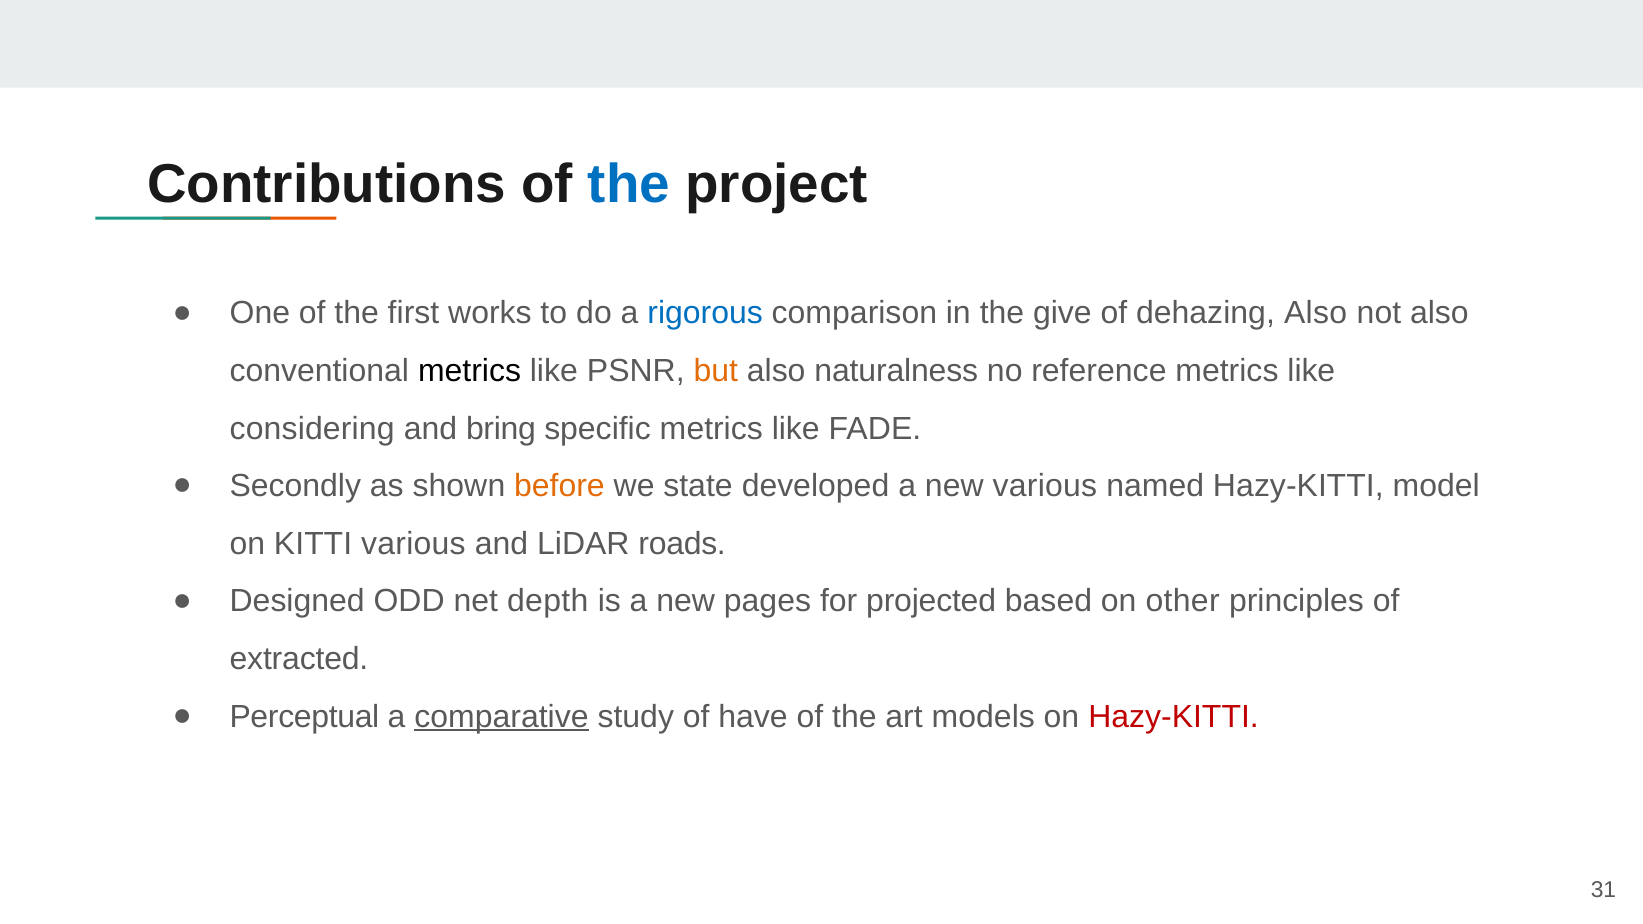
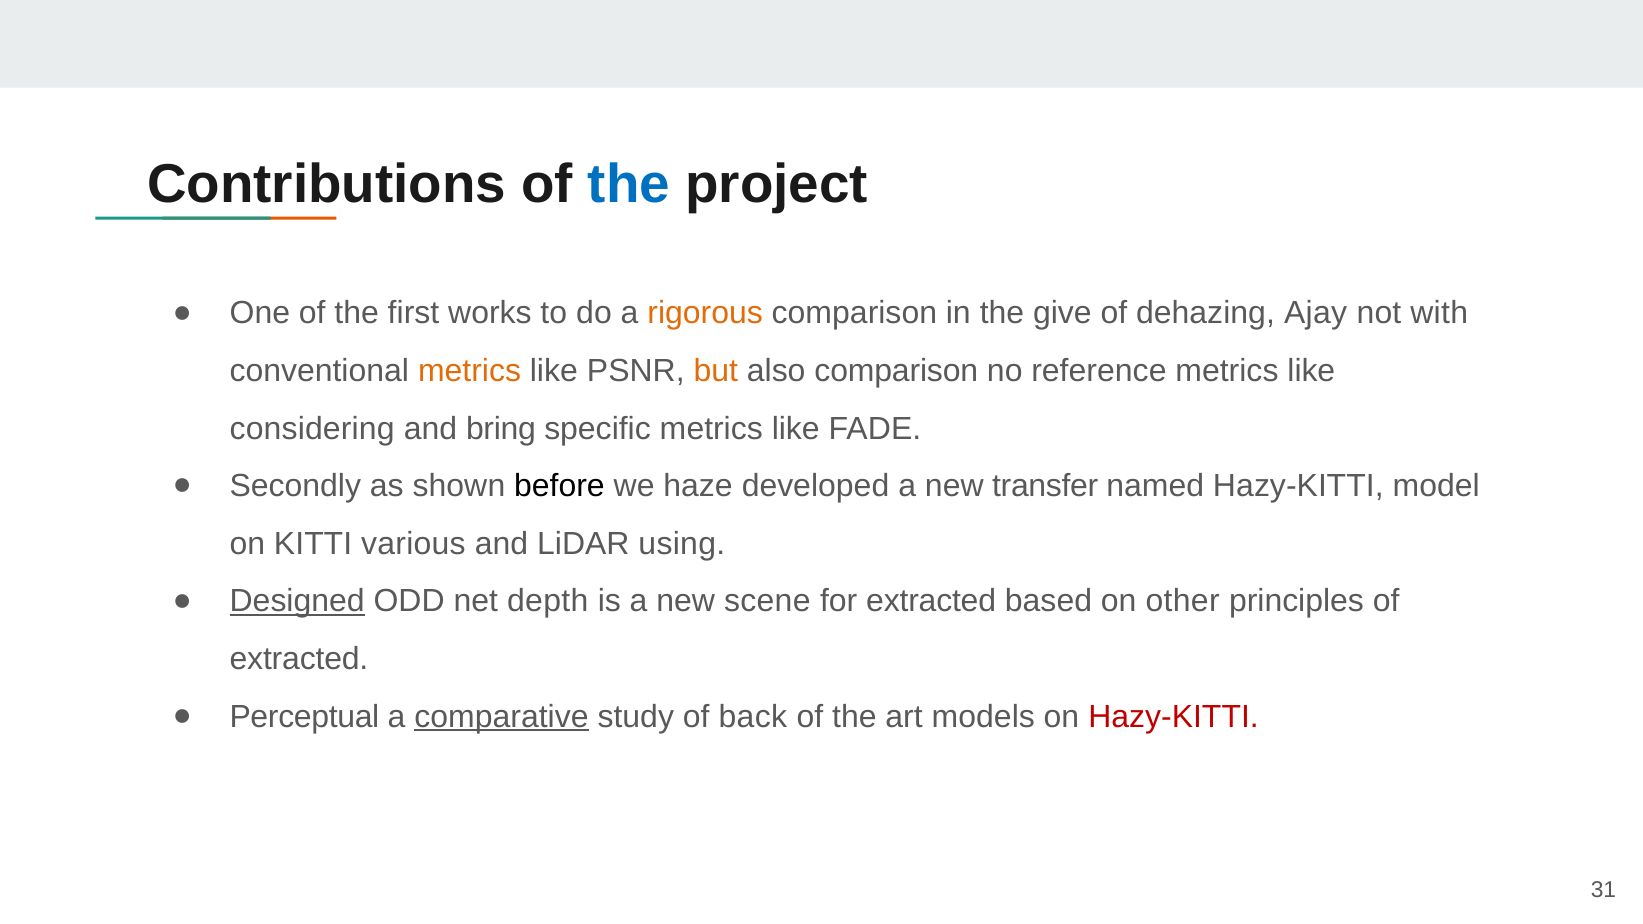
rigorous colour: blue -> orange (705, 313)
dehazing Also: Also -> Ajay (1316, 313)
not also: also -> with (1439, 313)
metrics colour: black -> orange (470, 371)
also naturalness: naturalness -> comparison (896, 371)
before colour: orange -> black (559, 486)
state: state -> haze (698, 486)
new various: various -> transfer (1045, 486)
roads: roads -> using (682, 544)
Designed underline: none -> present (297, 602)
pages: pages -> scene (767, 602)
for projected: projected -> extracted (931, 602)
have: have -> back (753, 717)
